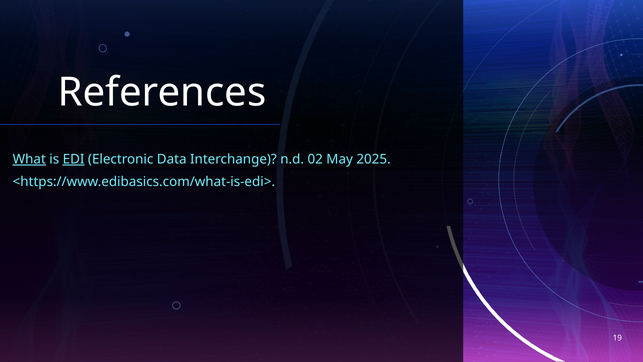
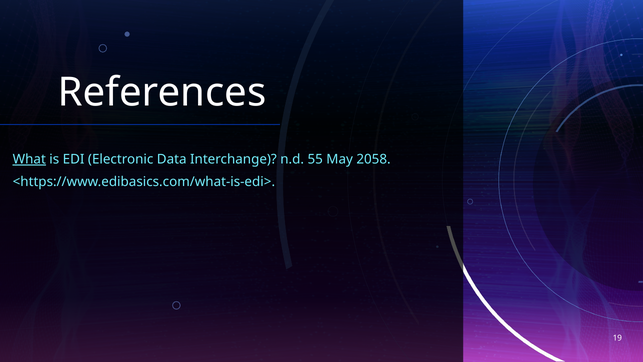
EDI underline: present -> none (74, 159)
02: 02 -> 55 (315, 159)
2025: 2025 -> 2058 (374, 159)
